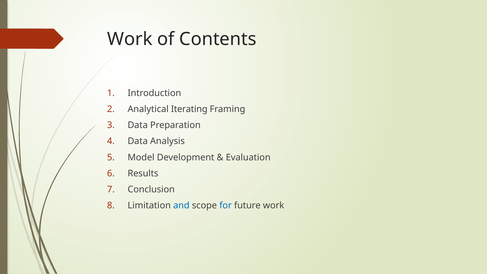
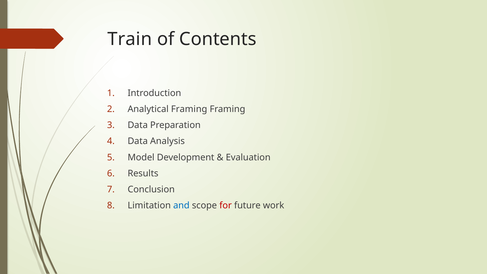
Work: Work -> Train (130, 39)
Analytical Iterating: Iterating -> Framing (189, 109)
for colour: blue -> red (226, 205)
